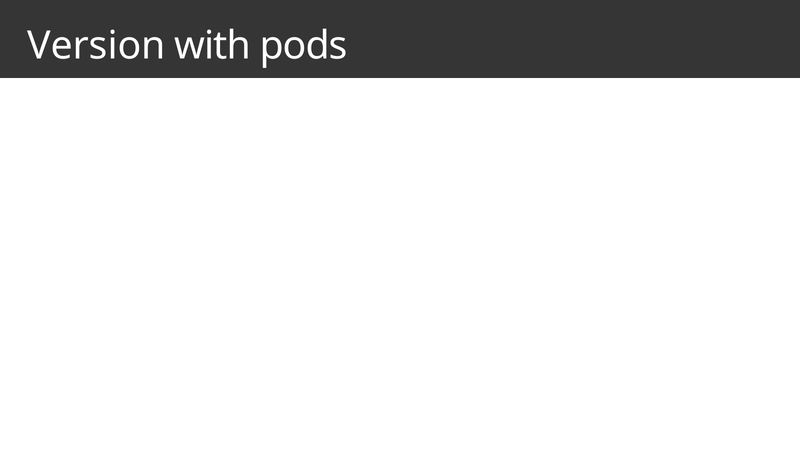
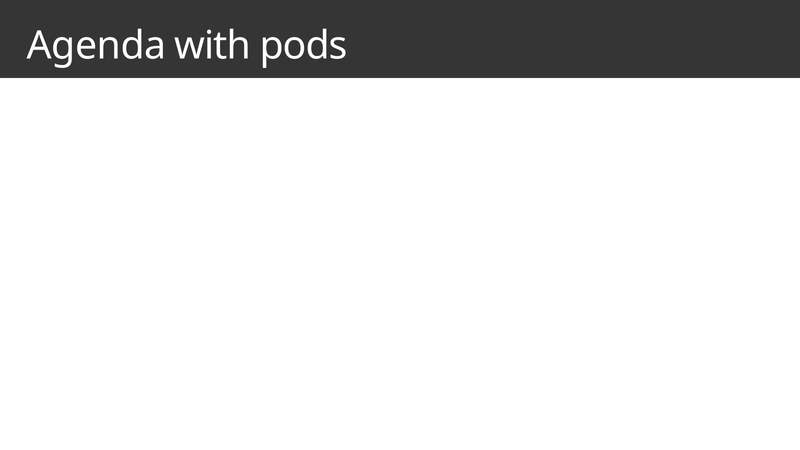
Version: Version -> Agenda (97, 46)
